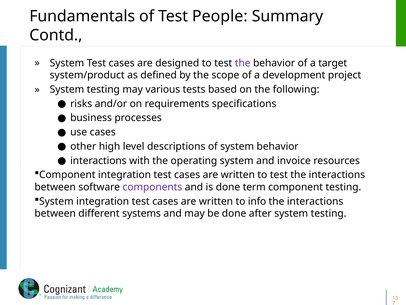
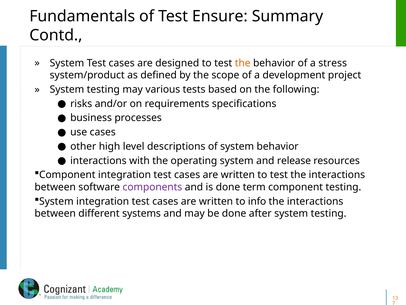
People: People -> Ensure (220, 16)
the colour: purple -> orange (243, 63)
target: target -> stress (333, 63)
invoice: invoice -> release (294, 160)
